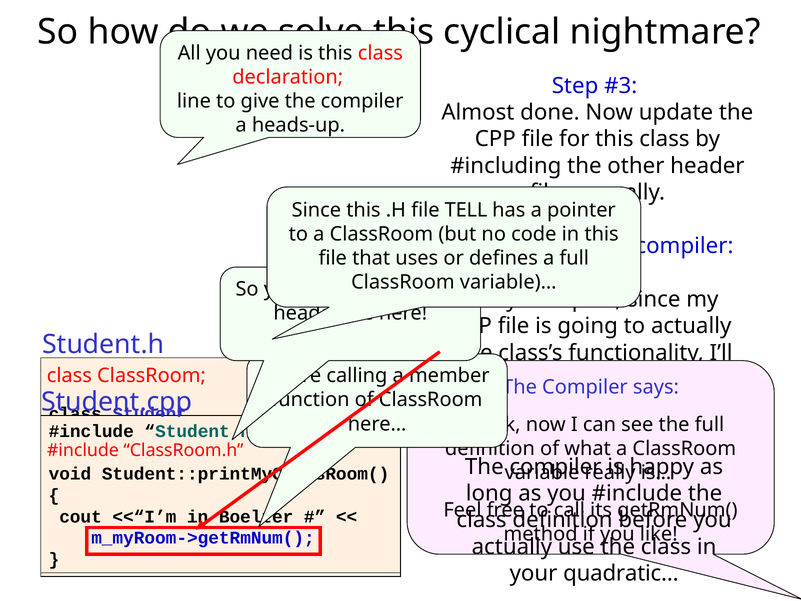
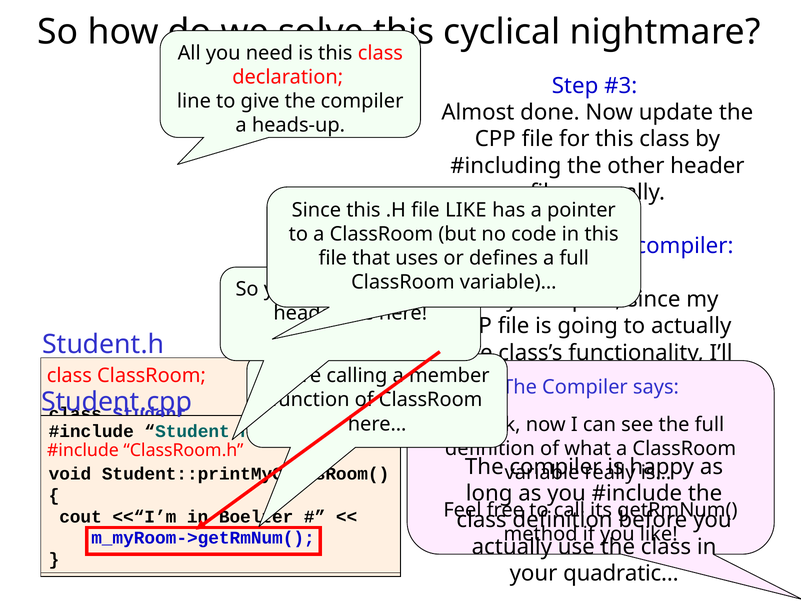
file TELL: TELL -> LIKE (466, 210)
